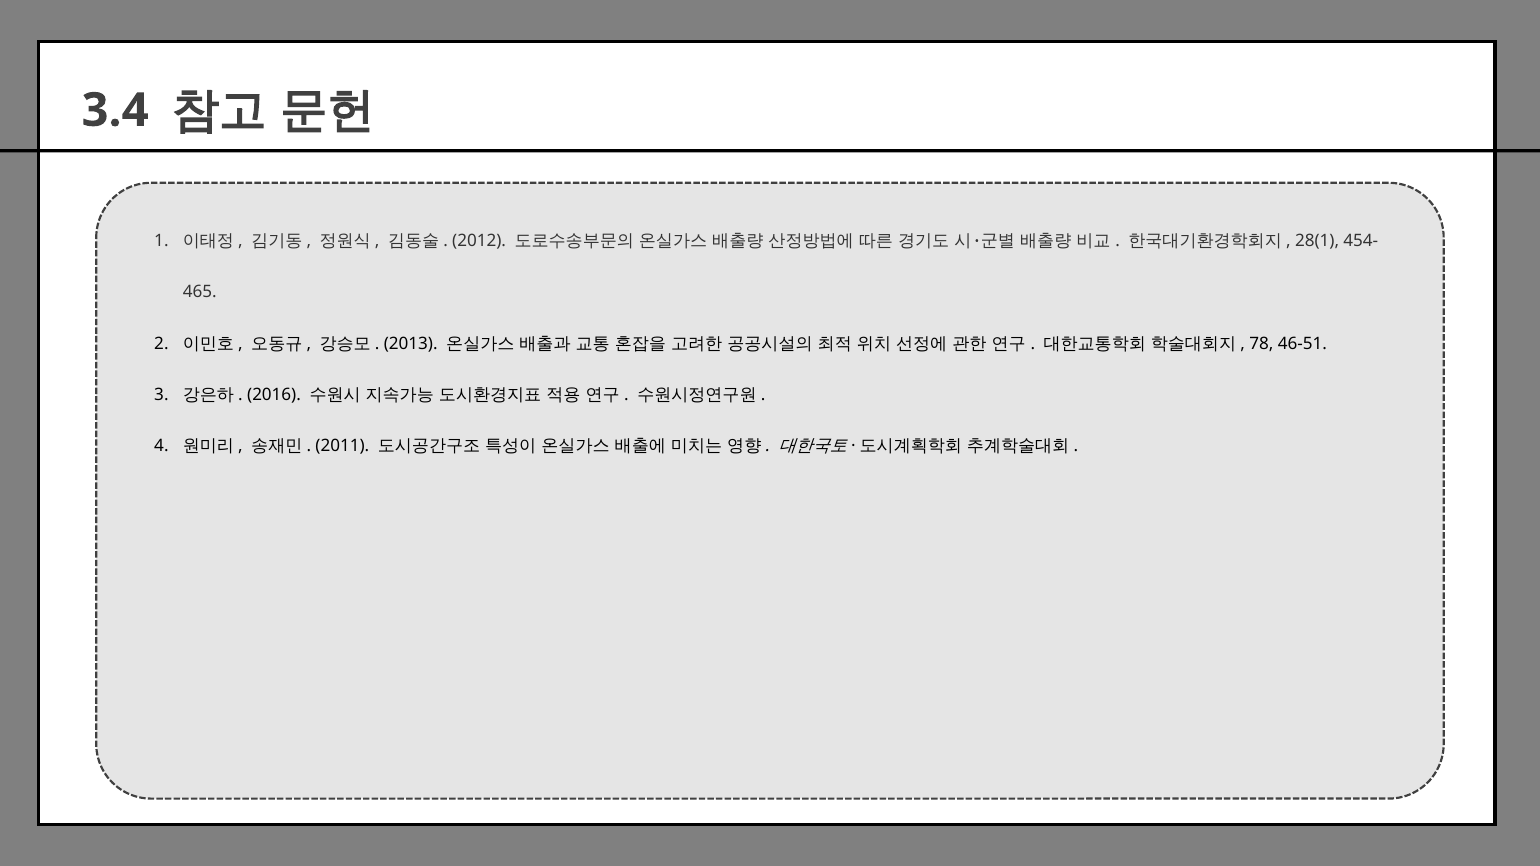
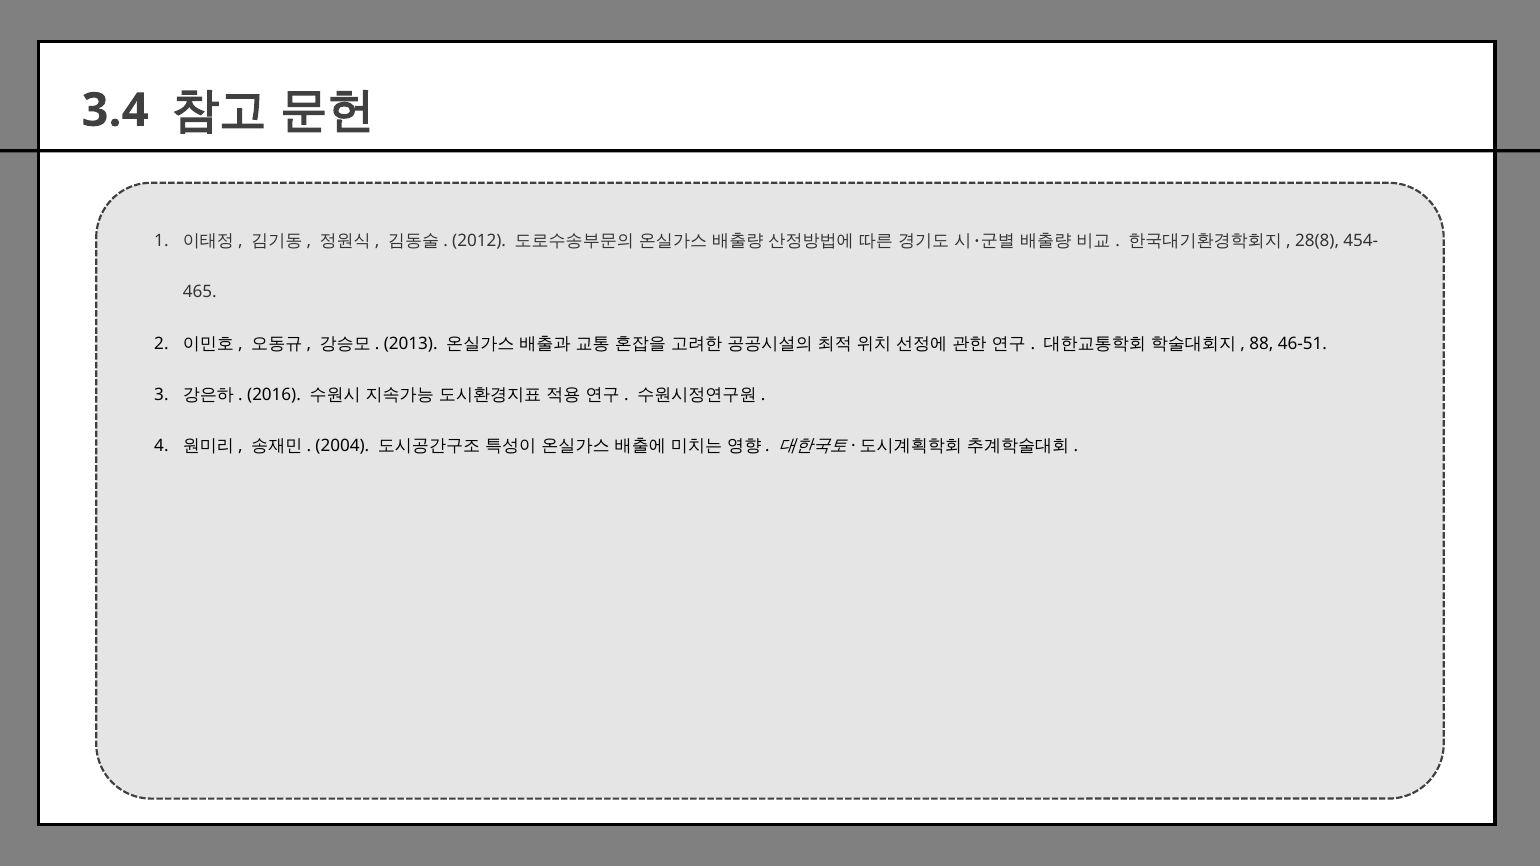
28(1: 28(1 -> 28(8 (1317, 241)
78: 78 -> 88 (1261, 344)
2011: 2011 -> 2004 (342, 446)
